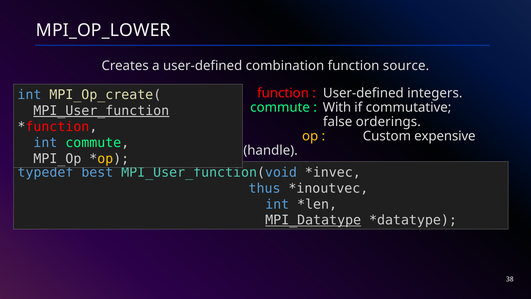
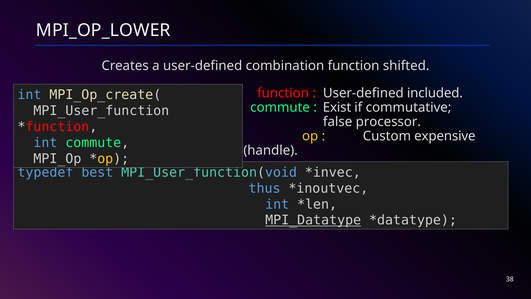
source: source -> shifted (406, 66)
integers: integers -> included (435, 93)
With: With -> Exist (337, 107)
MPI_User_function underline: present -> none (101, 111)
orderings: orderings -> processor (388, 122)
